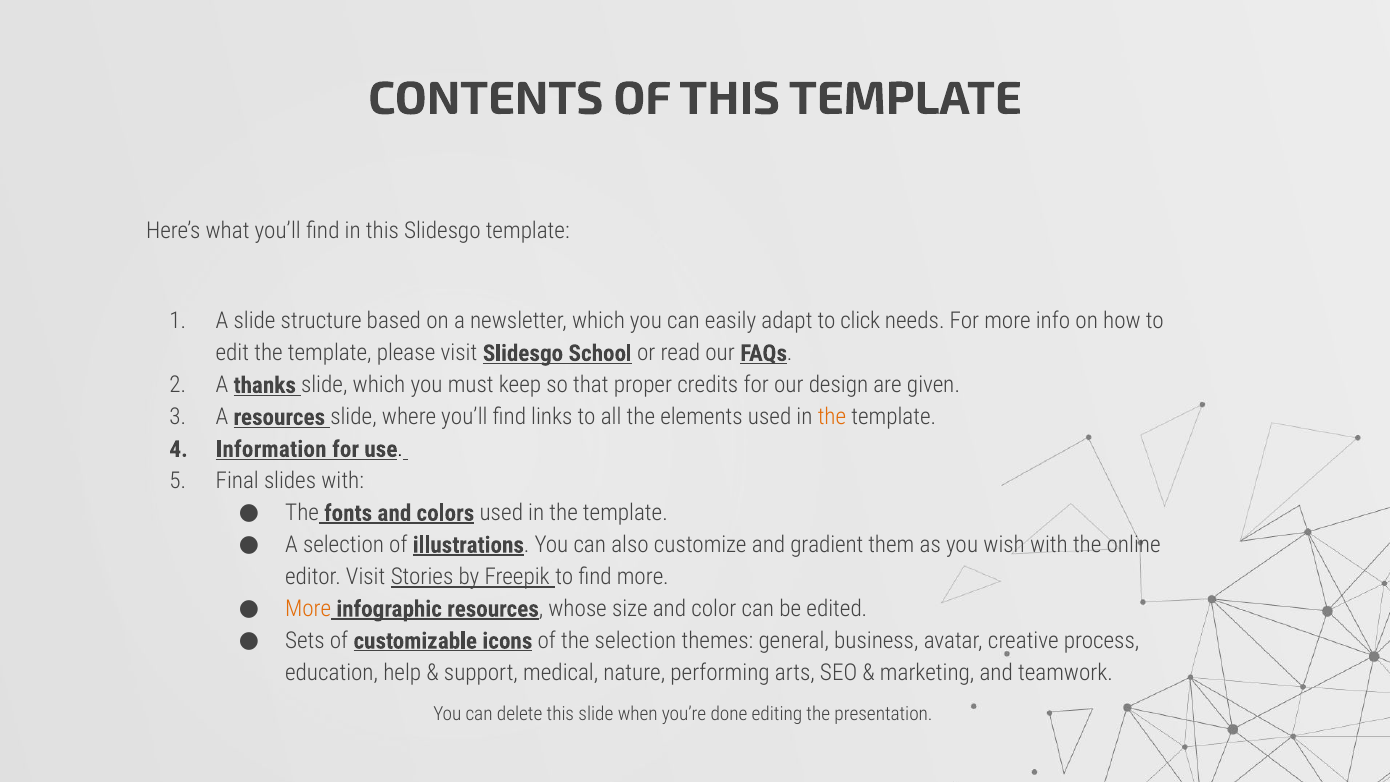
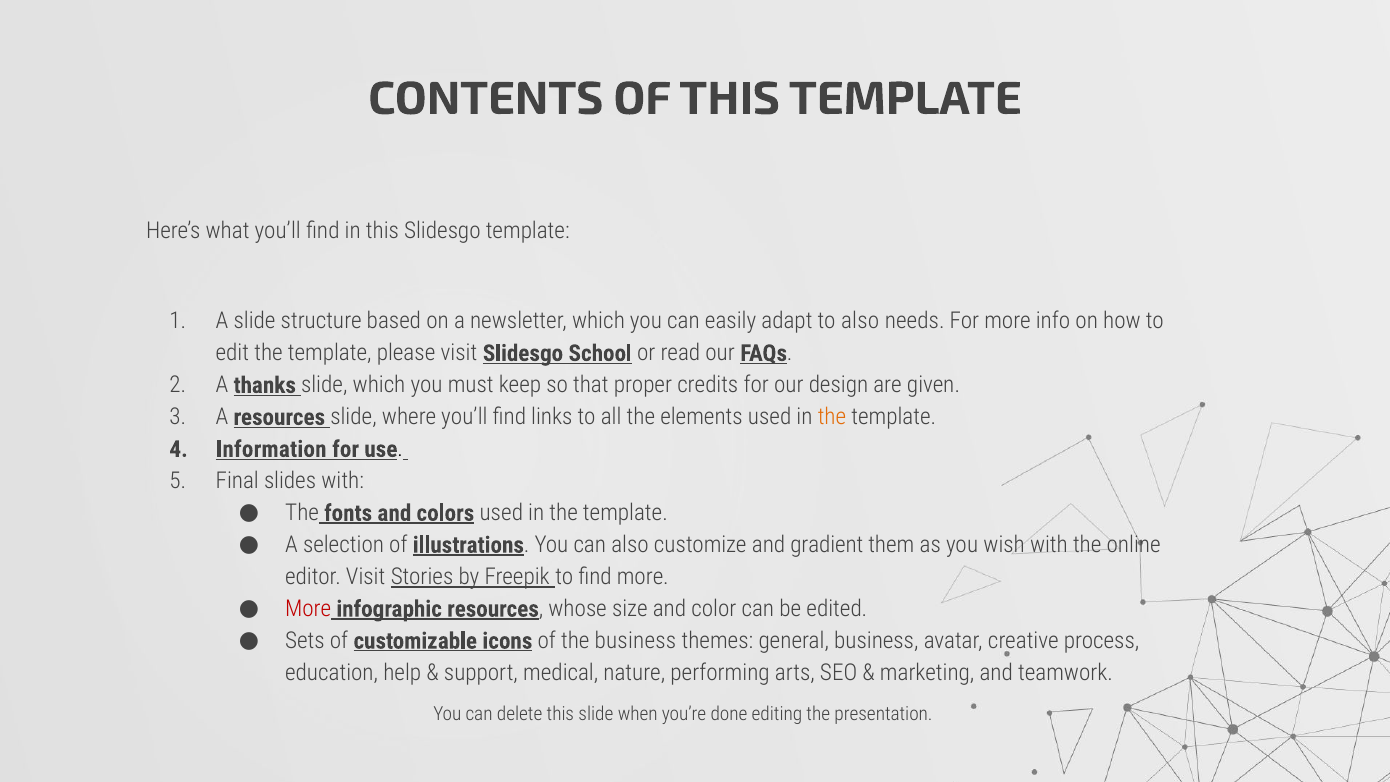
to click: click -> also (860, 321)
More colour: orange -> red (308, 609)
the selection: selection -> business (635, 641)
